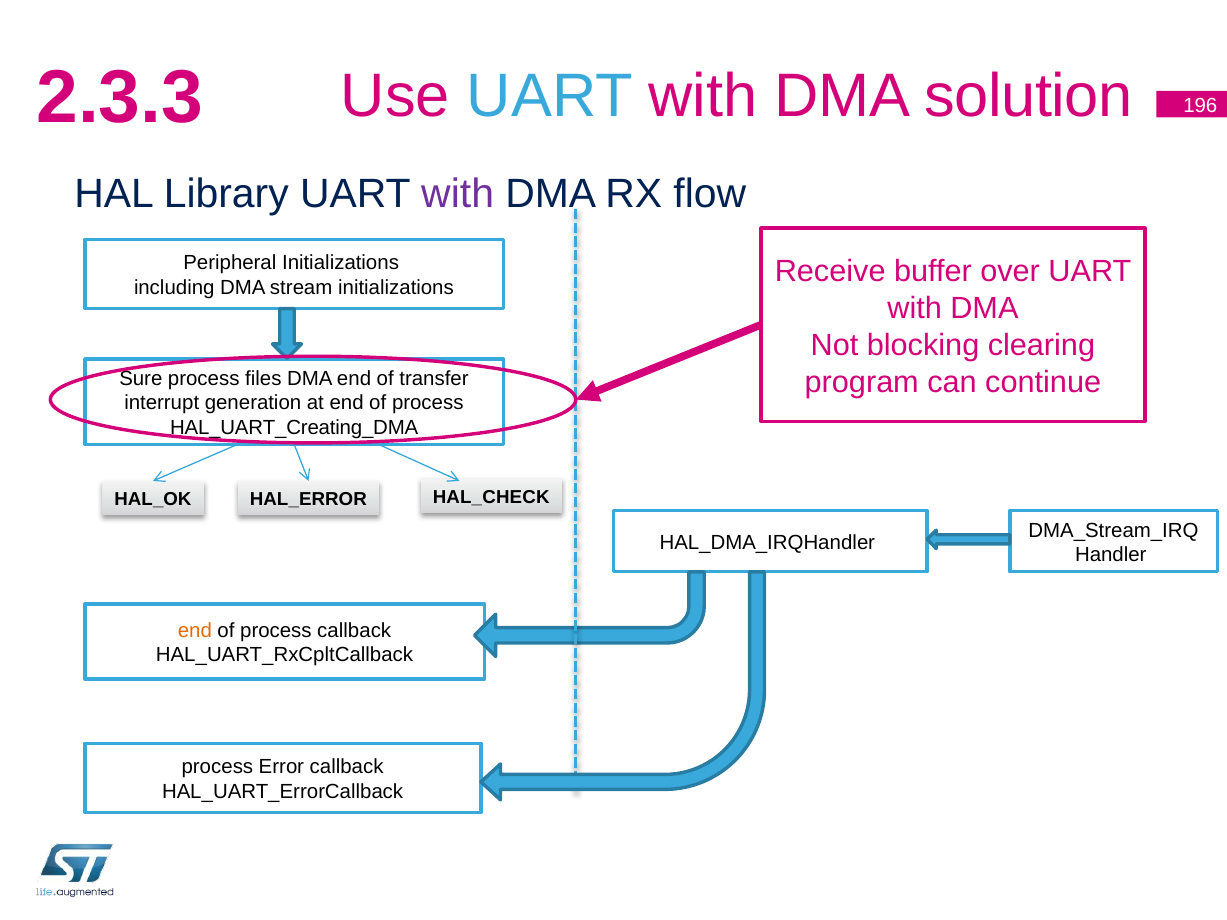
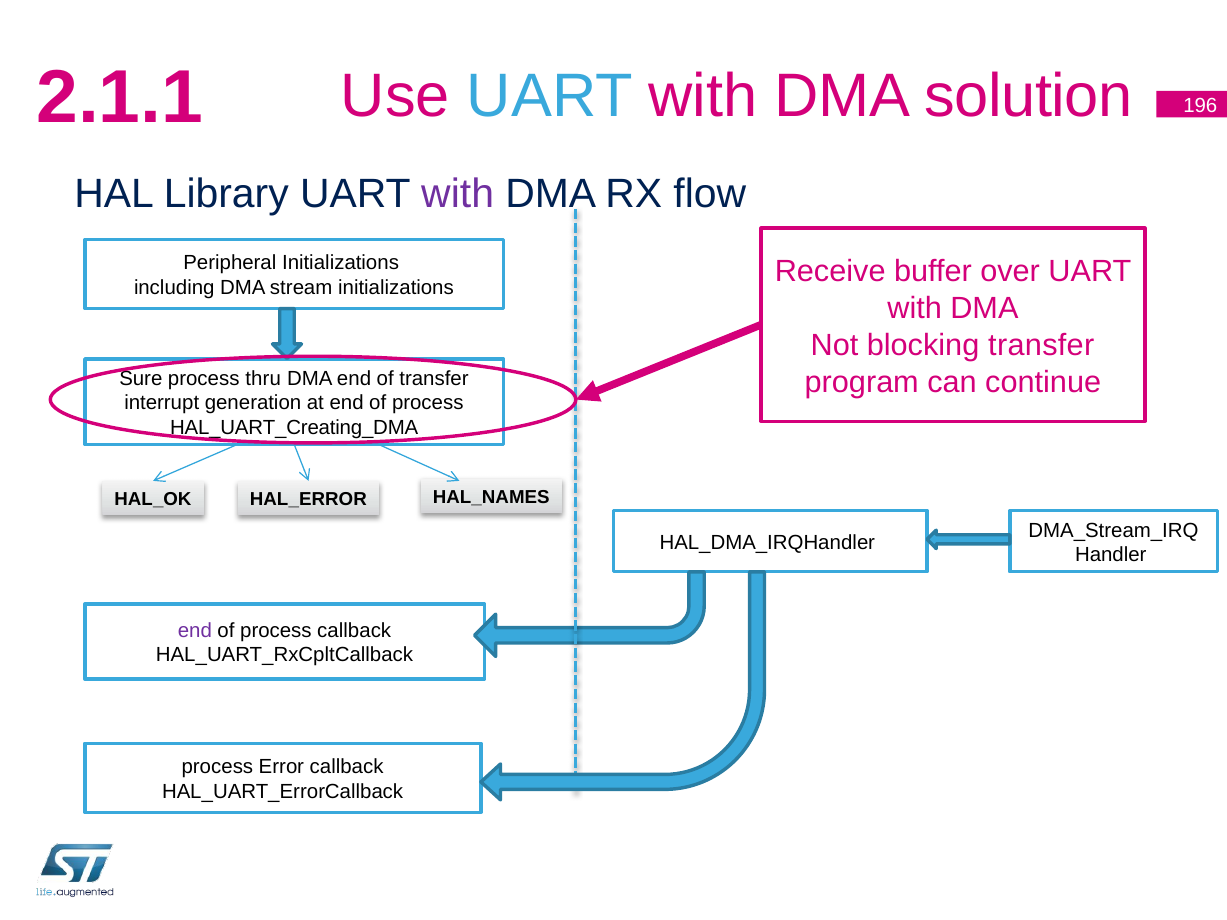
2.3.3: 2.3.3 -> 2.1.1 (120, 98)
blocking clearing: clearing -> transfer (1041, 345)
files: files -> thru (263, 379)
HAL_CHECK: HAL_CHECK -> HAL_NAMES (491, 497)
end colour: orange -> purple (195, 631)
